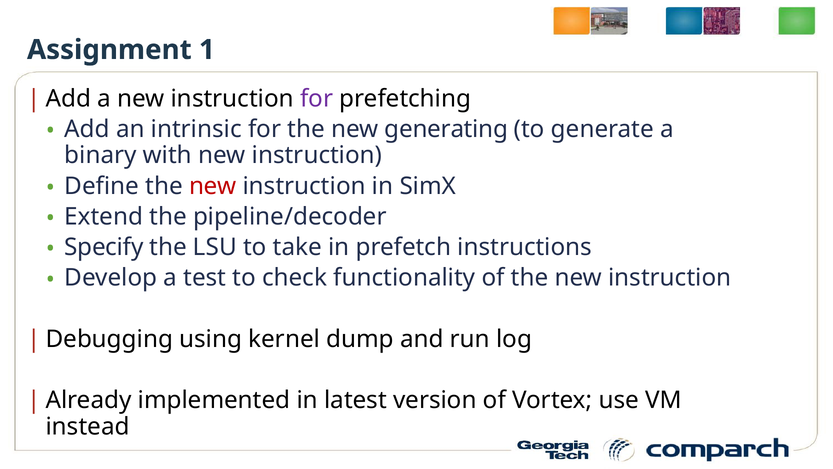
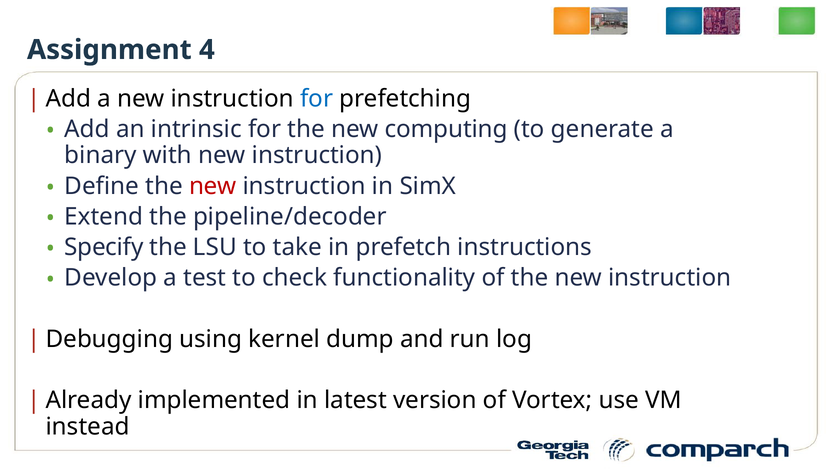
1: 1 -> 4 (207, 50)
for colour: purple -> blue (317, 99)
generating: generating -> computing (446, 129)
